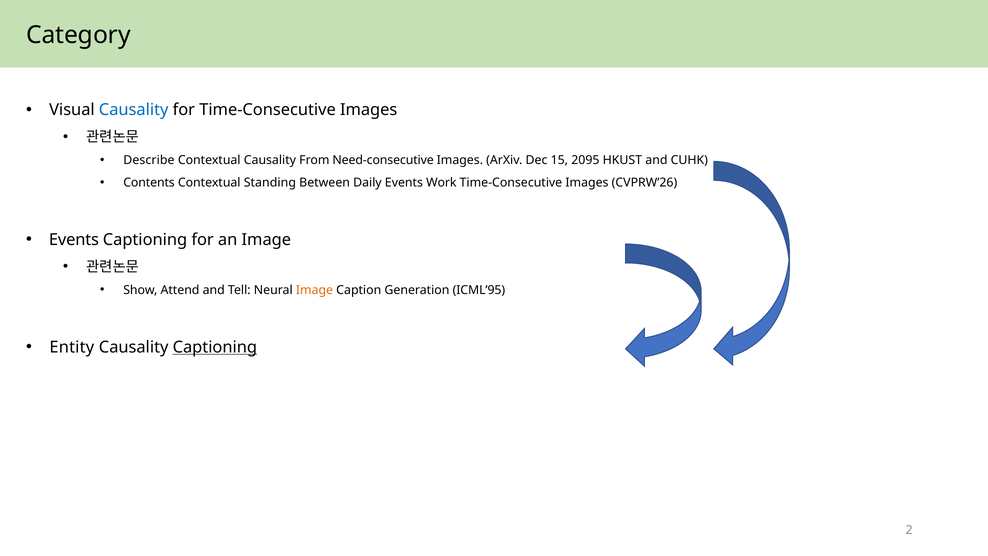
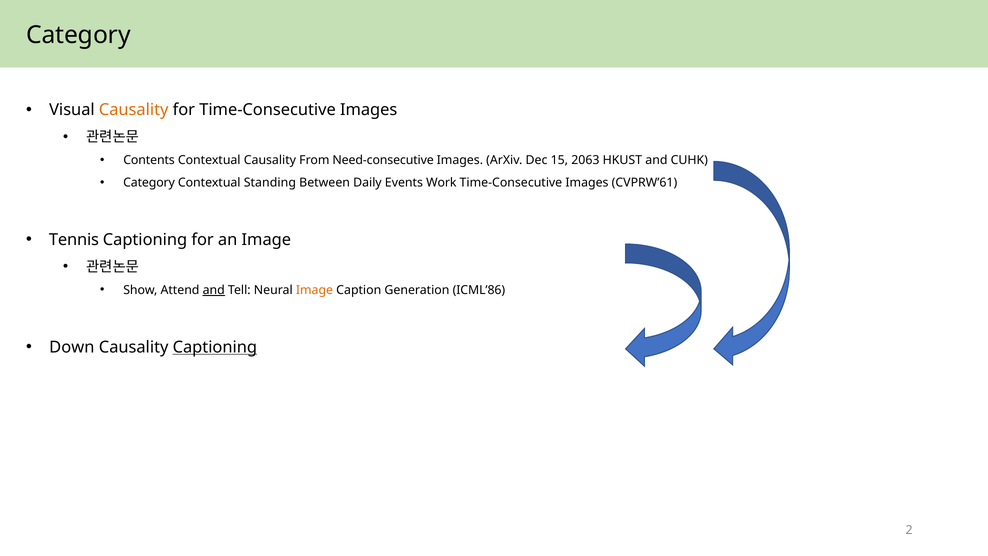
Causality colour: blue -> orange (134, 110)
Describe: Describe -> Contents (149, 160)
2095: 2095 -> 2063 (585, 160)
Contents: Contents -> Category (149, 183)
CVPRW’26: CVPRW’26 -> CVPRW’61 (644, 183)
Events: Events -> Tennis (74, 240)
and underline: none -> present (214, 290)
ICML’95: ICML’95 -> ICML’86 (479, 290)
Entity: Entity -> Down (72, 347)
